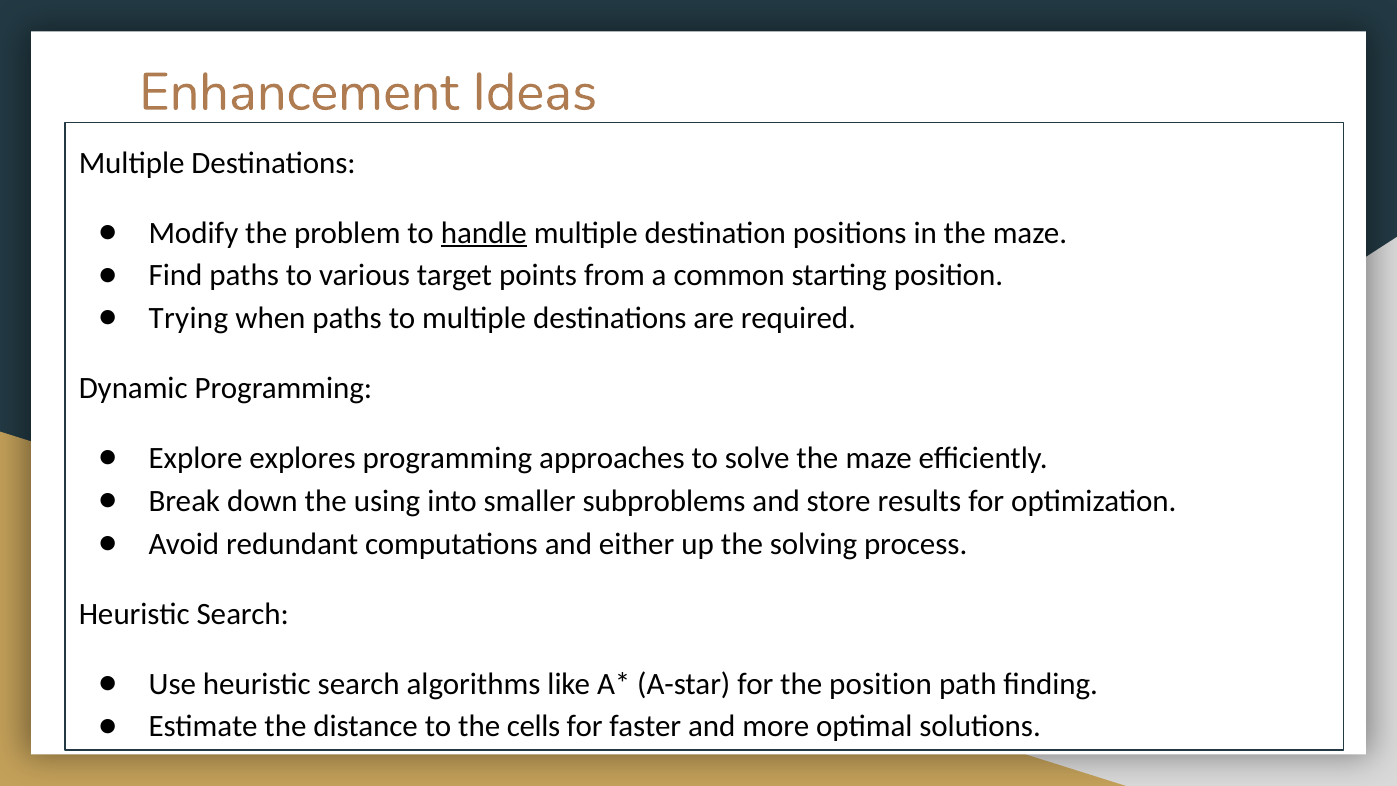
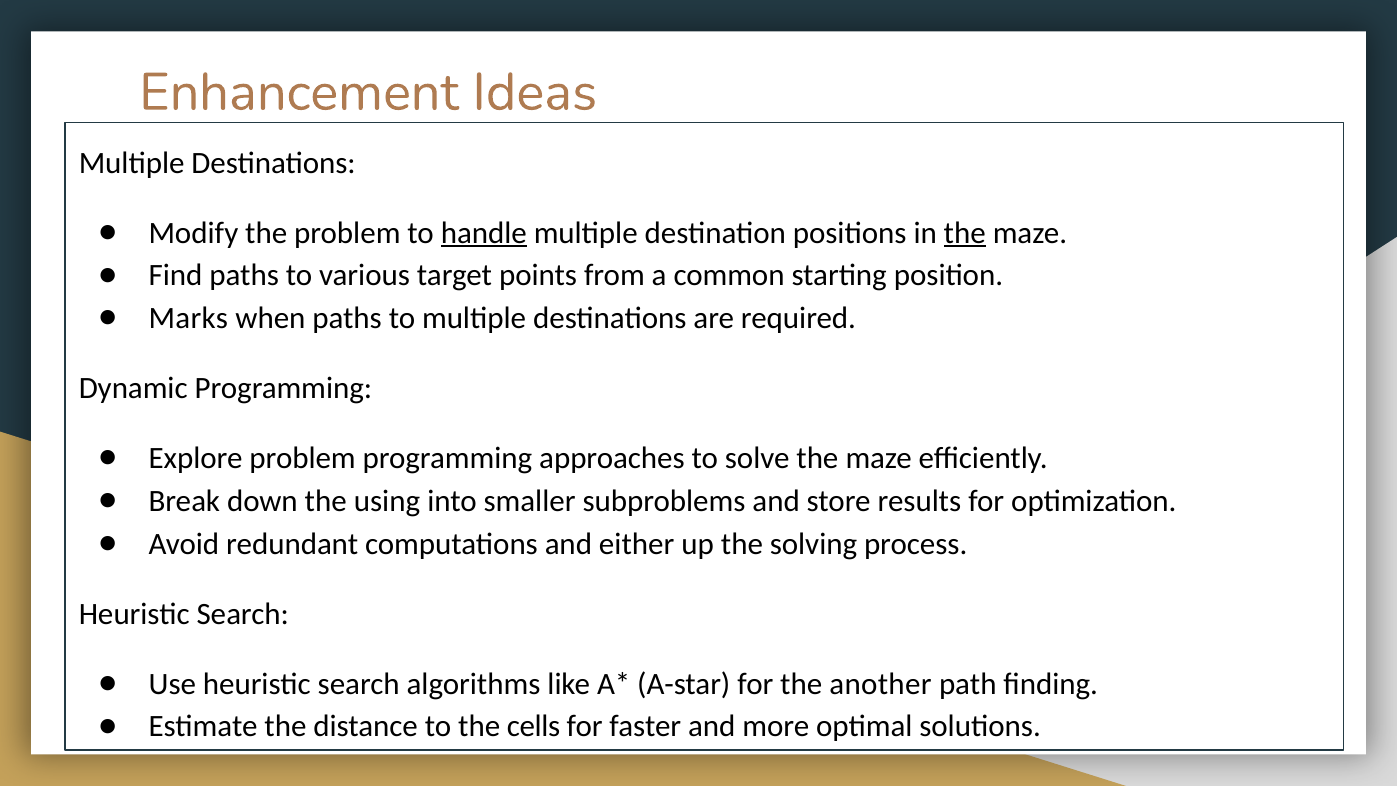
the underline: none -> present (965, 233)
Trying: Trying -> Marks (188, 318)
Explore explores: explores -> problem (303, 458)
the position: position -> another (881, 684)
